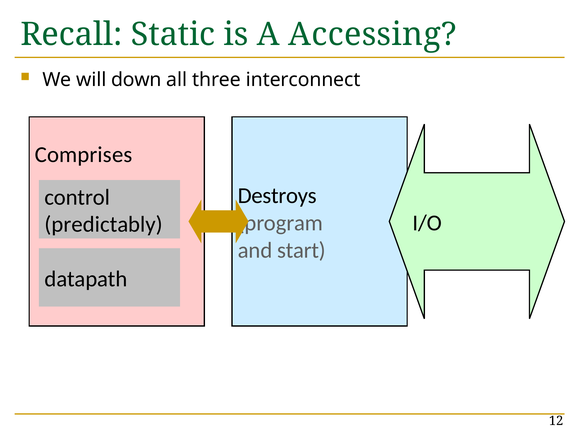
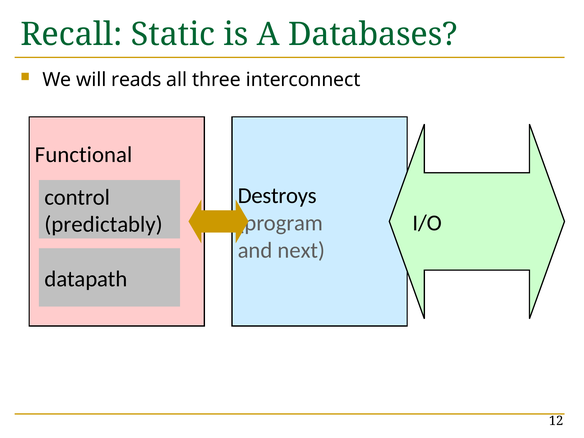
Accessing: Accessing -> Databases (373, 34)
down: down -> reads (136, 80)
Comprises: Comprises -> Functional (84, 155)
start: start -> next (301, 250)
